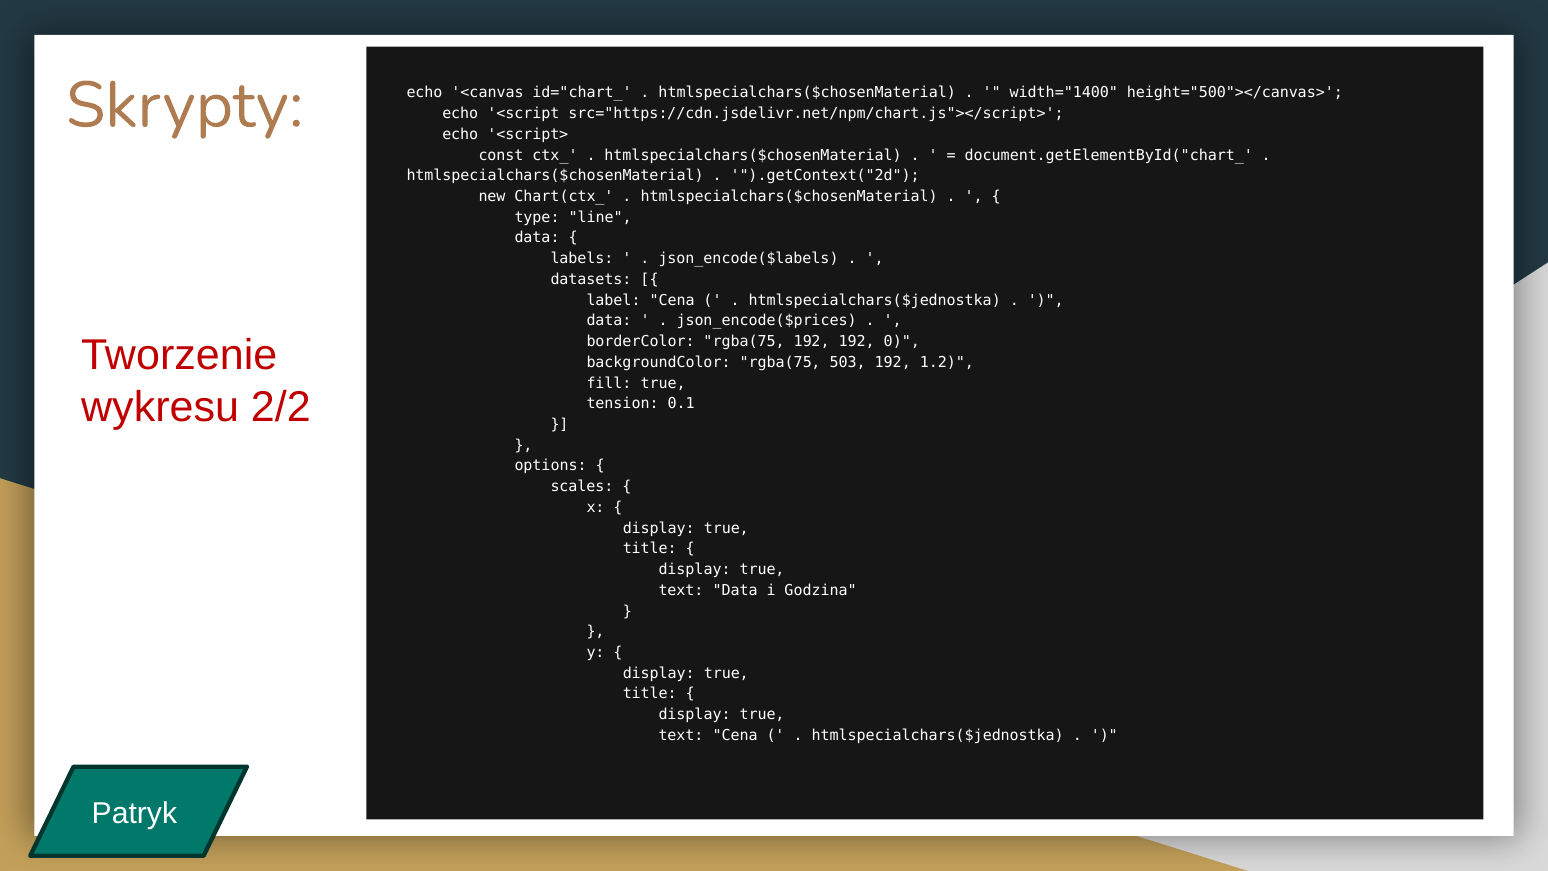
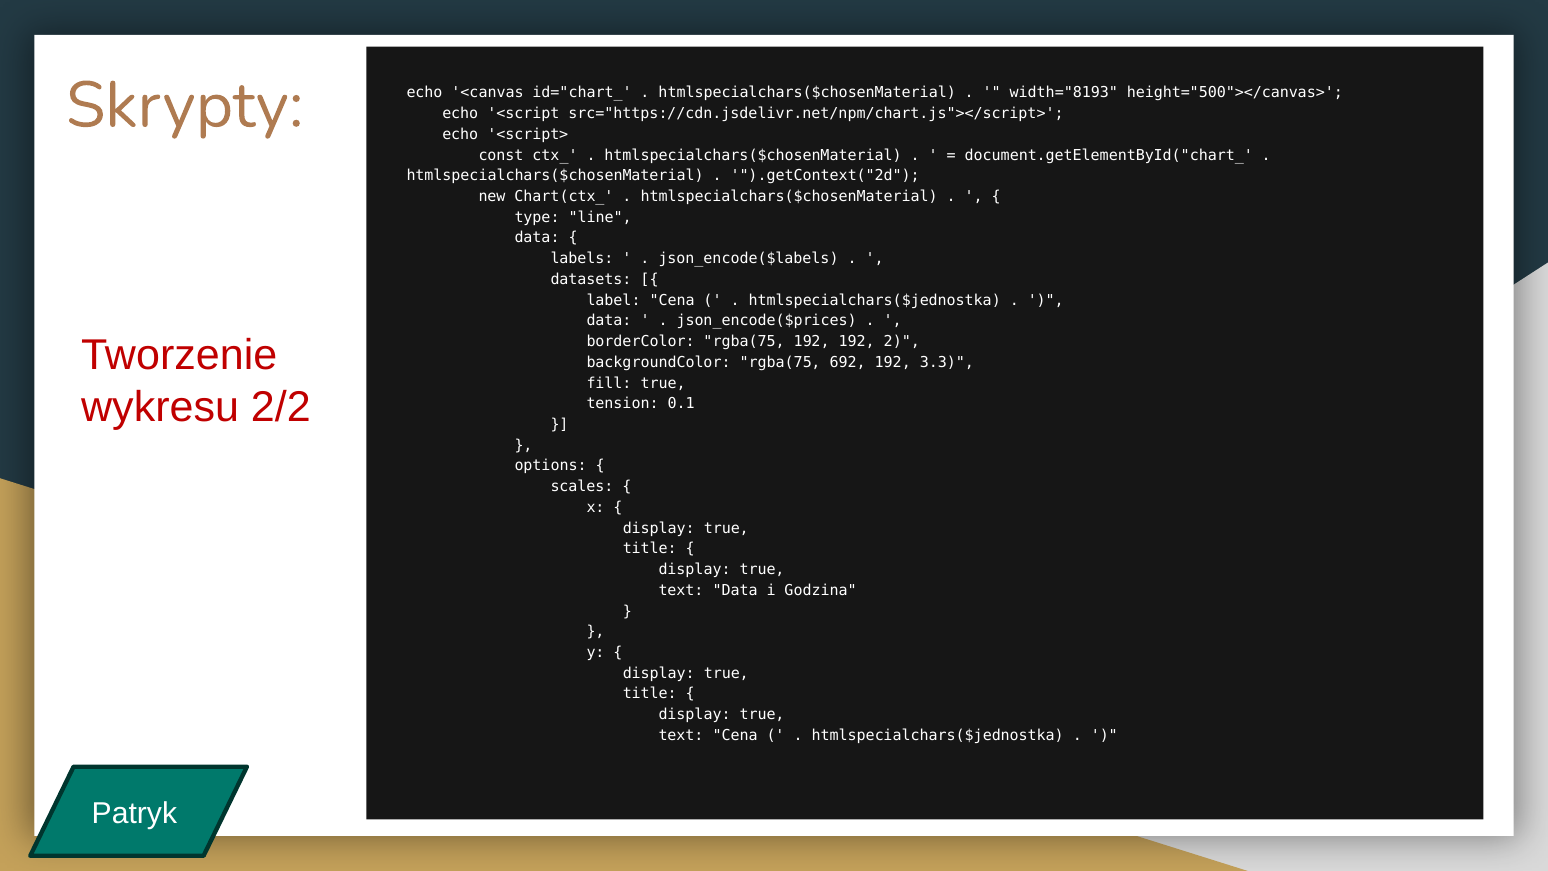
width="1400: width="1400 -> width="8193 (1064, 93)
0: 0 -> 2 (902, 342)
503: 503 -> 692 (848, 362)
1.2: 1.2 -> 3.3 (947, 362)
